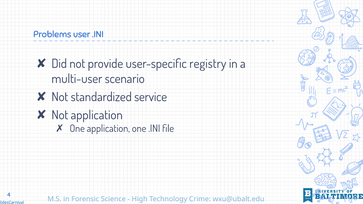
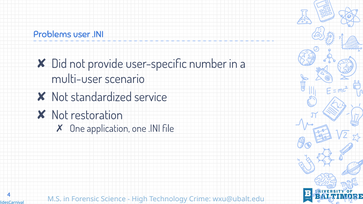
registry: registry -> number (208, 64)
Not application: application -> restoration (97, 115)
